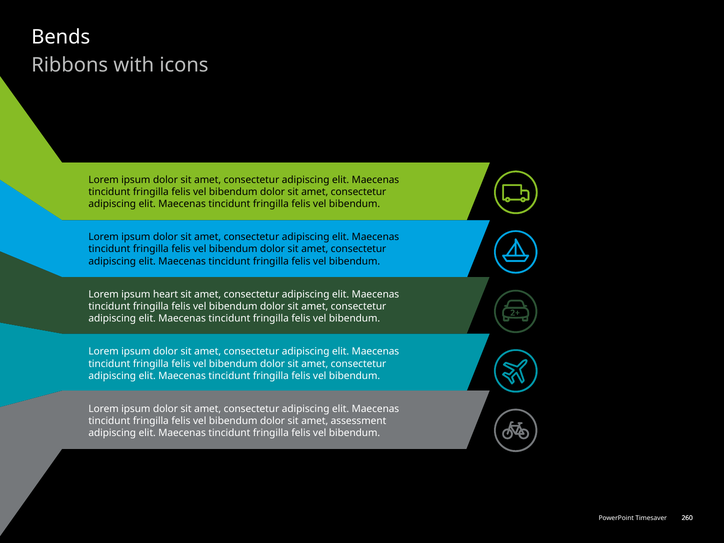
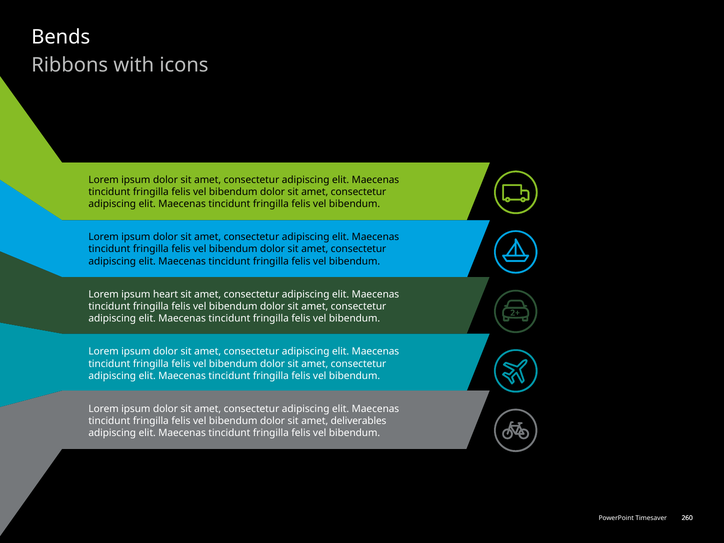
assessment: assessment -> deliverables (359, 421)
